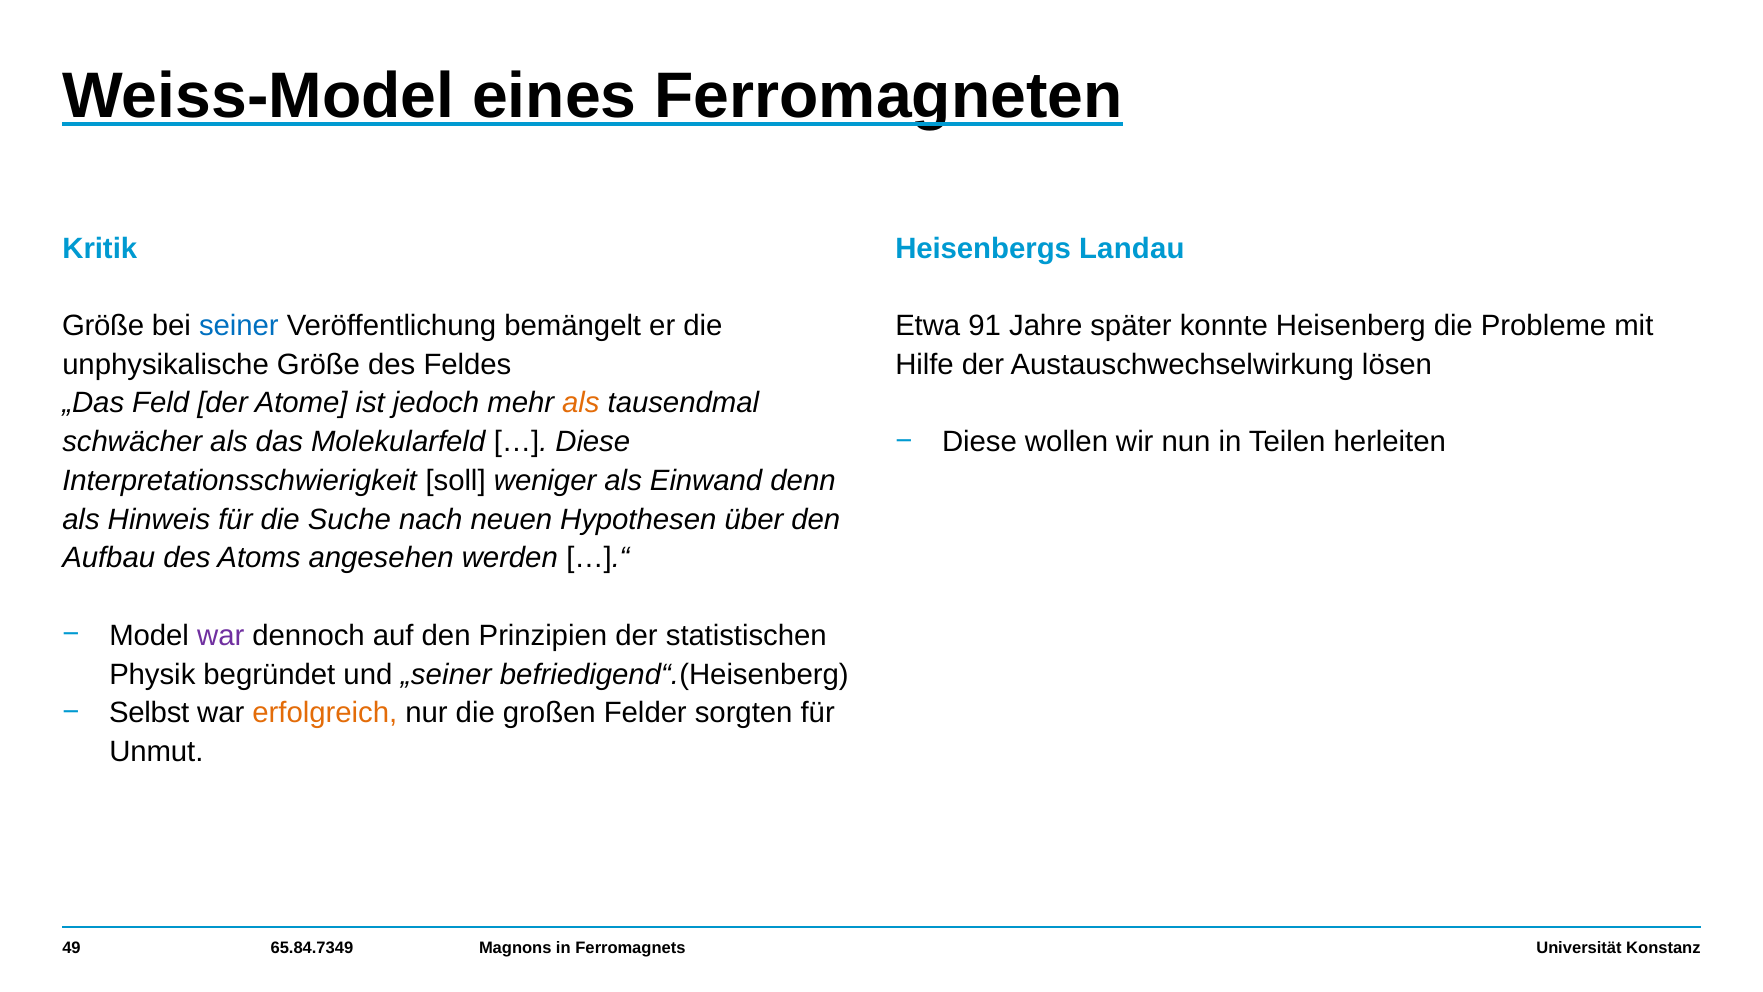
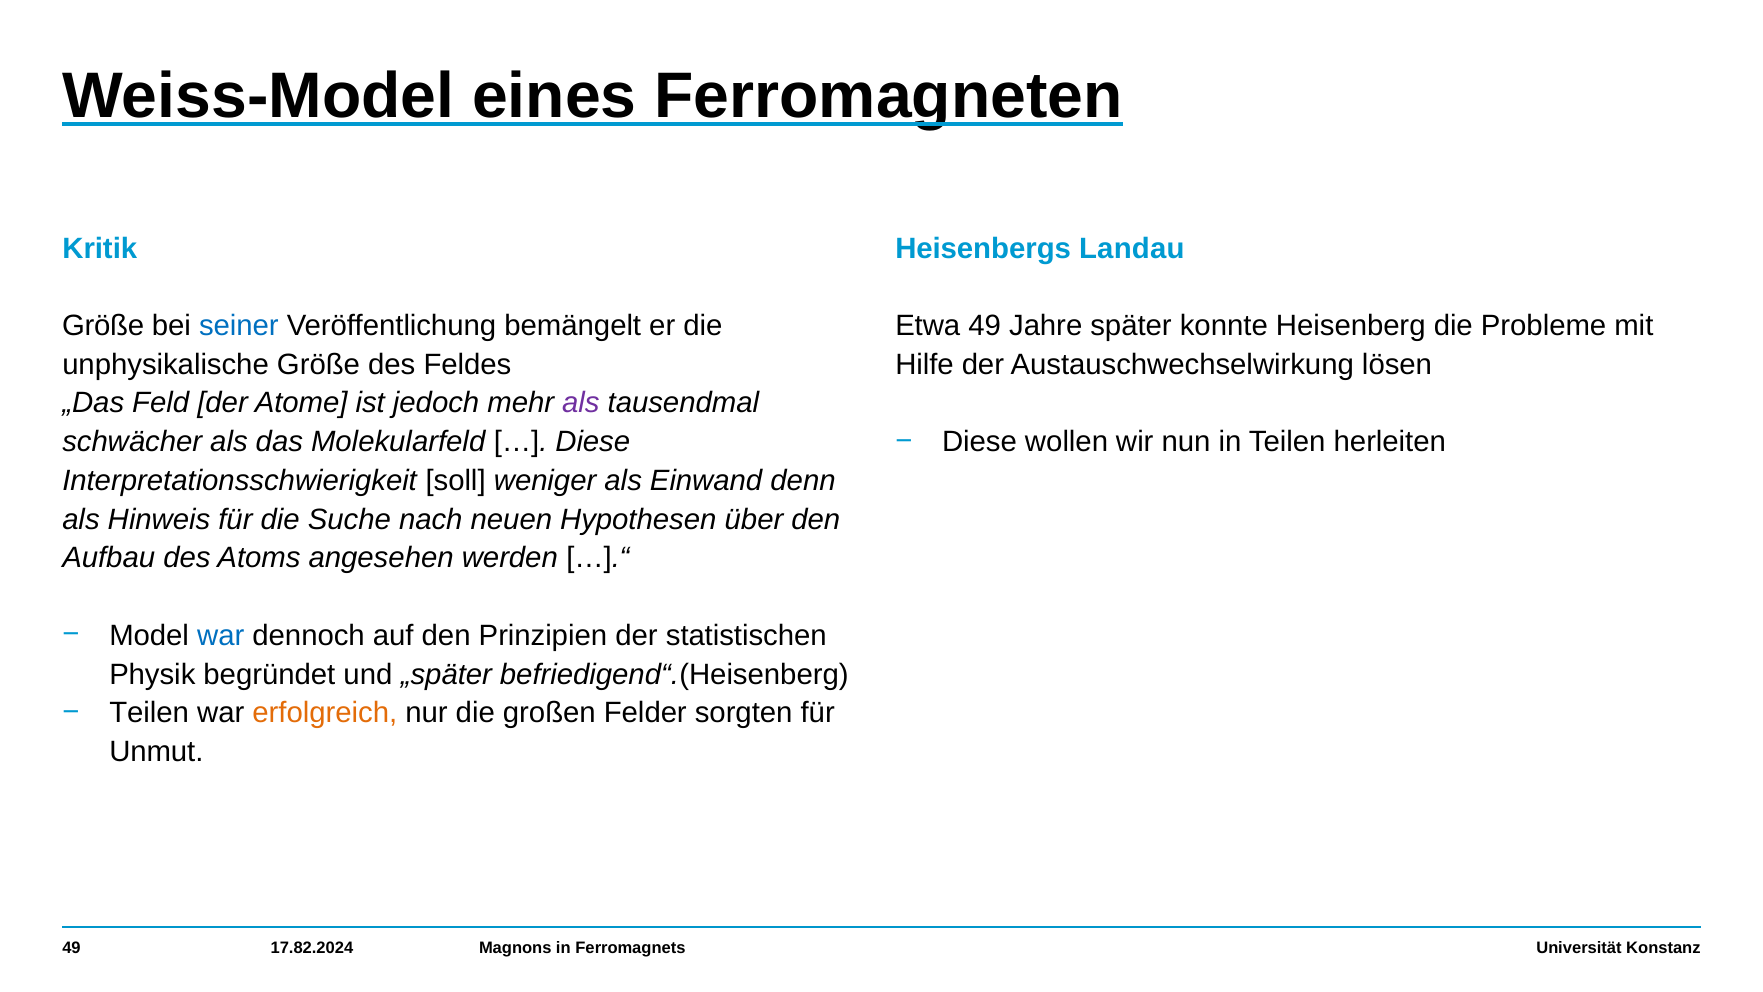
Etwa 91: 91 -> 49 (985, 326)
als colour: orange -> purple (581, 403)
war colour: purple -> blue (221, 636)
„seiner: „seiner -> „später (446, 674)
Selbst: Selbst -> Teilen (149, 713)
65.84.7349: 65.84.7349 -> 17.82.2024 (312, 948)
